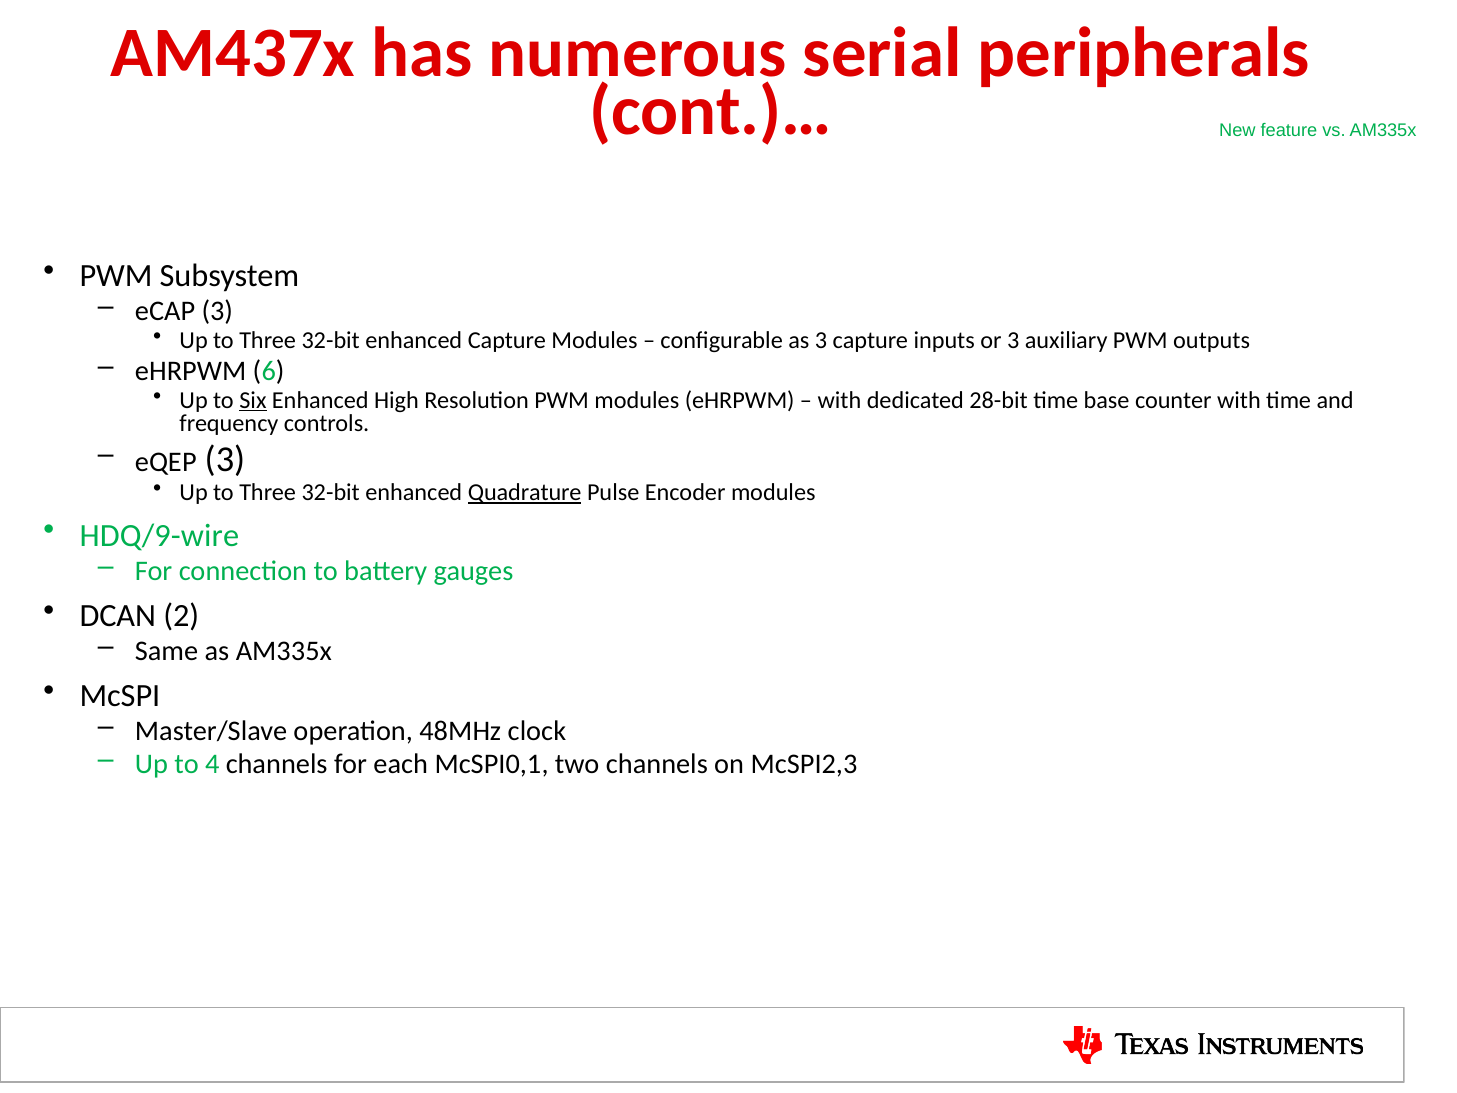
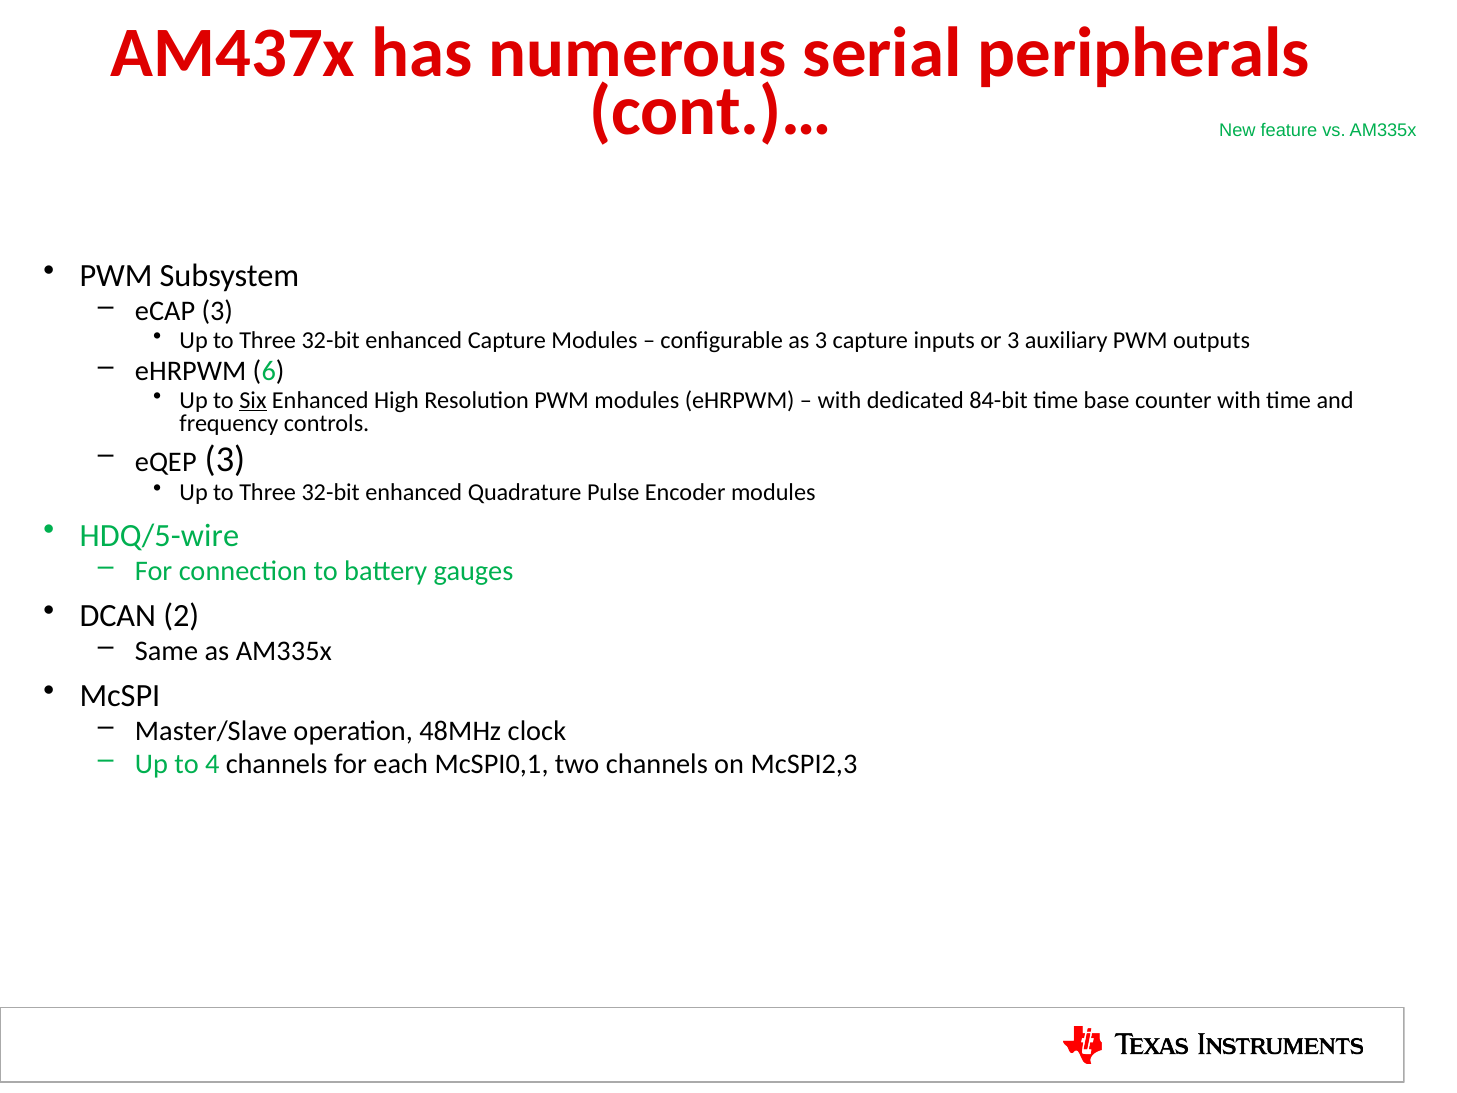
28-bit: 28-bit -> 84-bit (999, 400)
Quadrature underline: present -> none (525, 493)
HDQ/9-wire: HDQ/9-wire -> HDQ/5-wire (159, 536)
